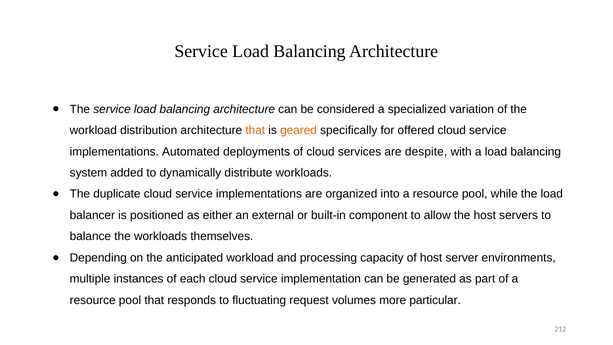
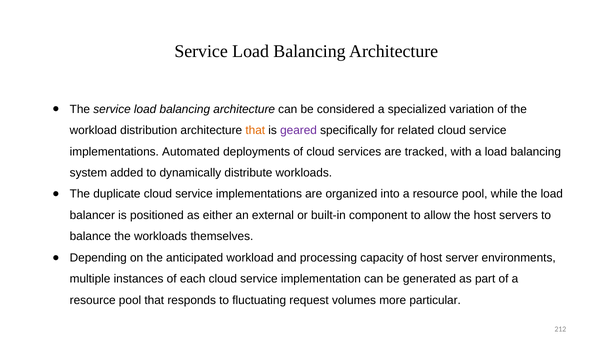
geared colour: orange -> purple (299, 130)
offered: offered -> related (416, 130)
despite: despite -> tracked (426, 152)
